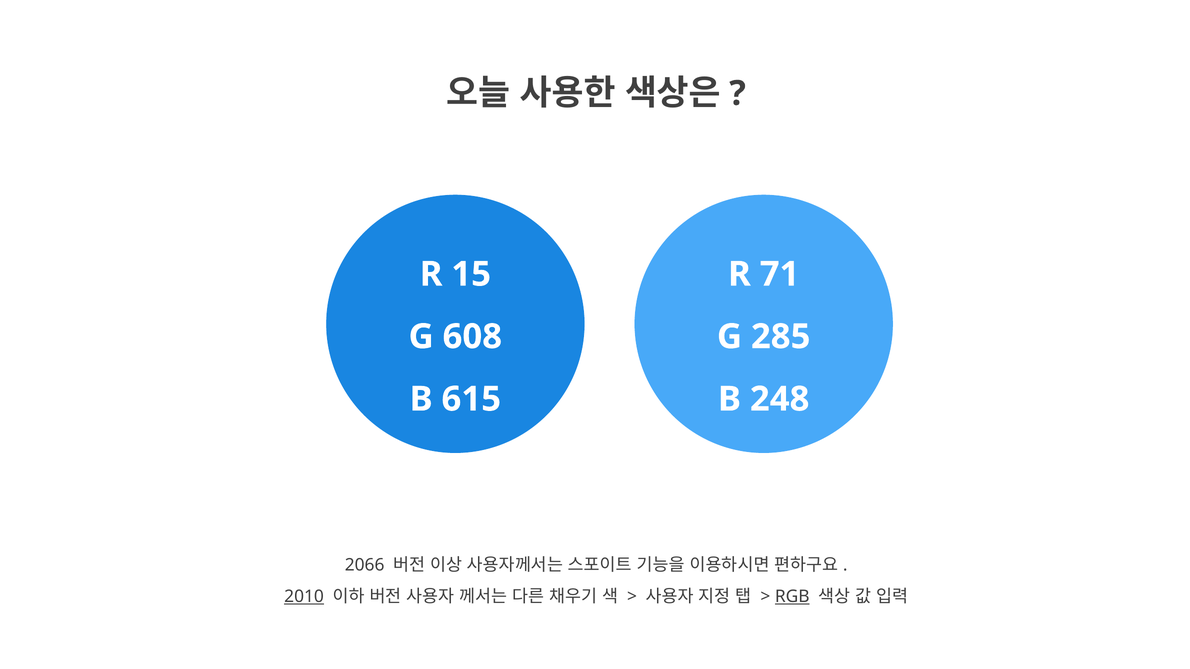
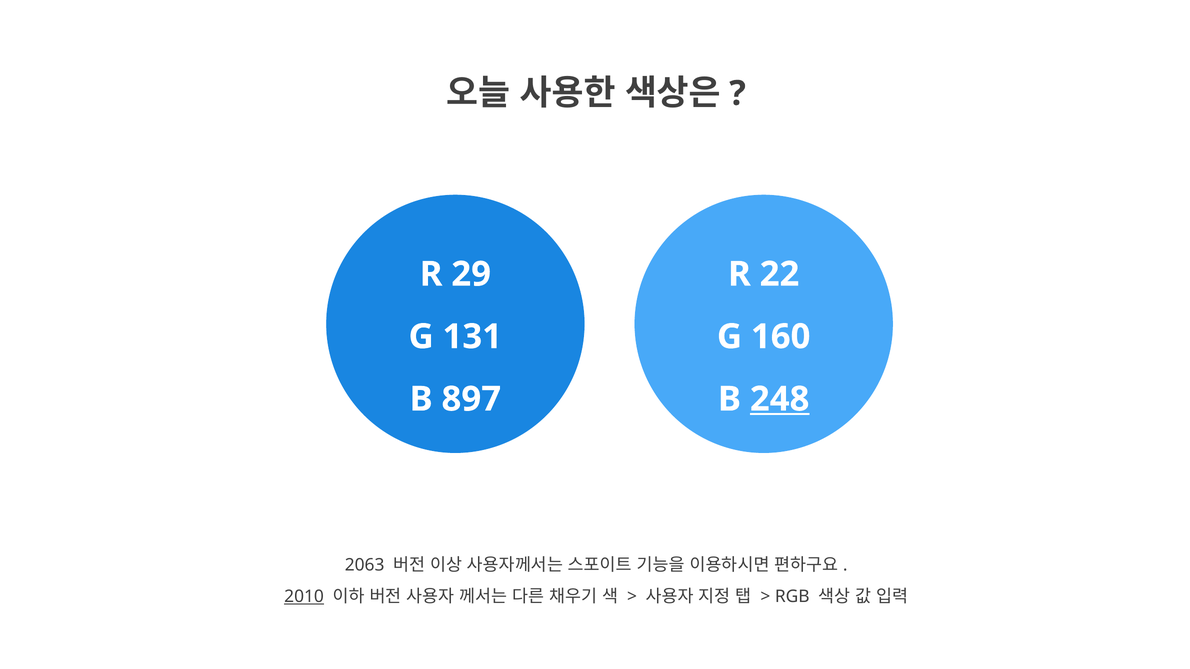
15: 15 -> 29 (471, 274)
71: 71 -> 22 (780, 274)
608: 608 -> 131 (472, 337)
285: 285 -> 160 (781, 337)
615: 615 -> 897 (471, 399)
248 underline: none -> present (780, 399)
2066: 2066 -> 2063 (365, 566)
RGB underline: present -> none (792, 597)
